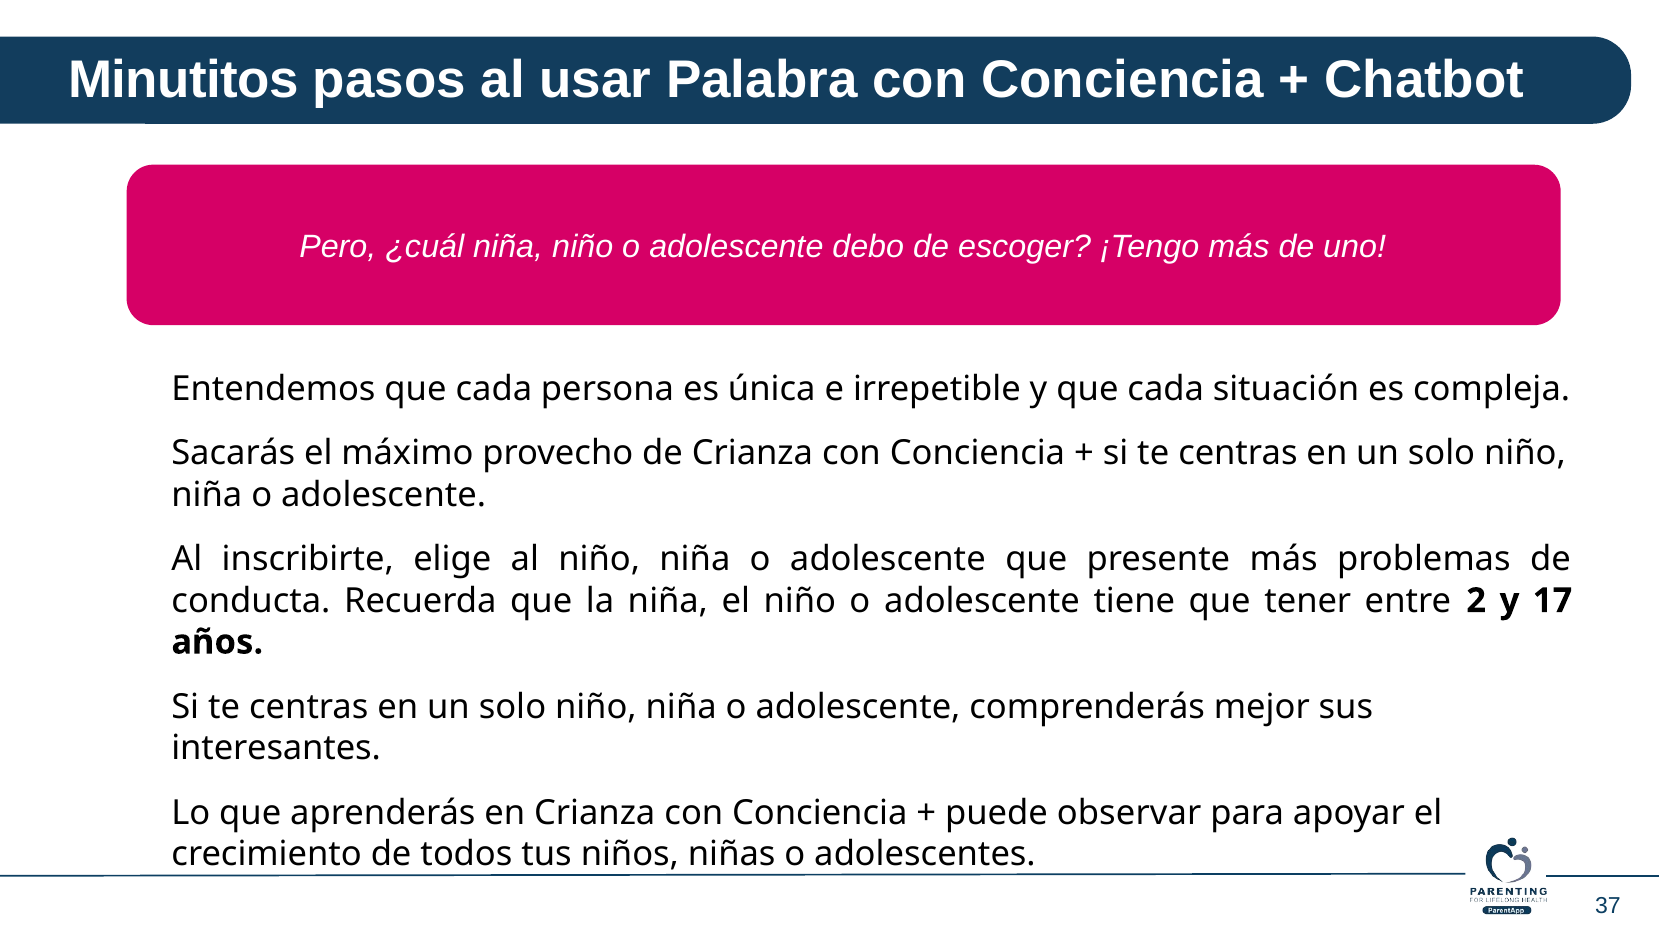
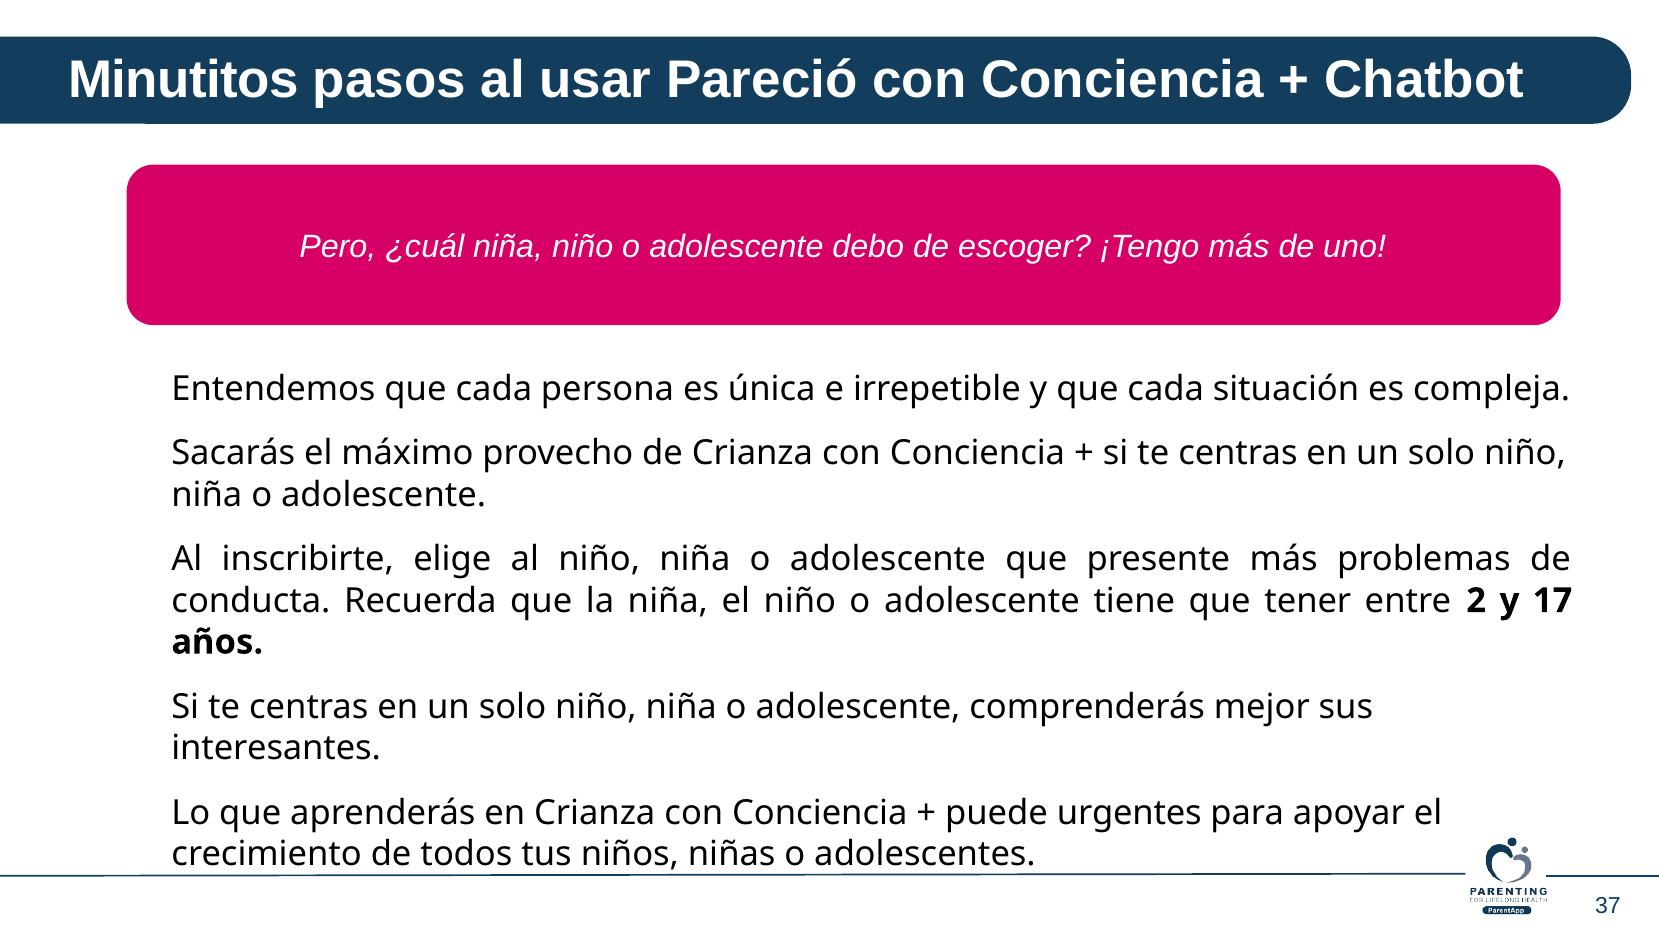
Palabra: Palabra -> Pareció (762, 80)
observar: observar -> urgentes (1129, 813)
